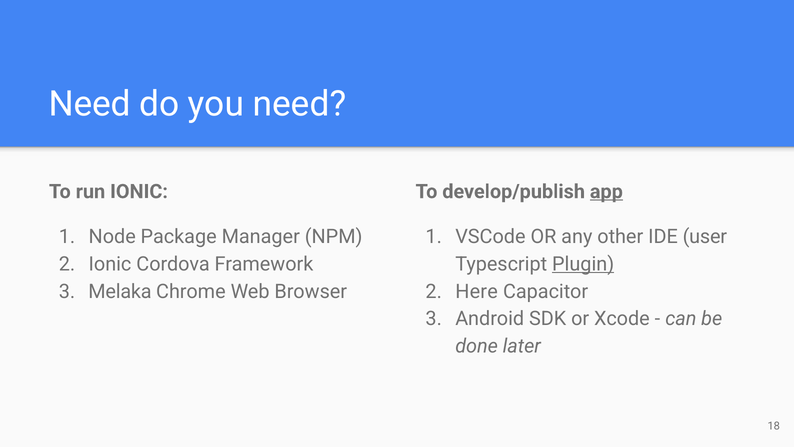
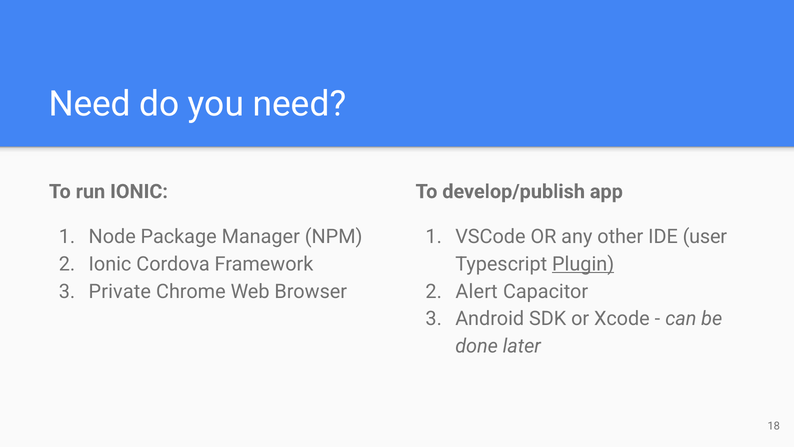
app underline: present -> none (606, 191)
Melaka: Melaka -> Private (120, 291)
Here: Here -> Alert (477, 291)
